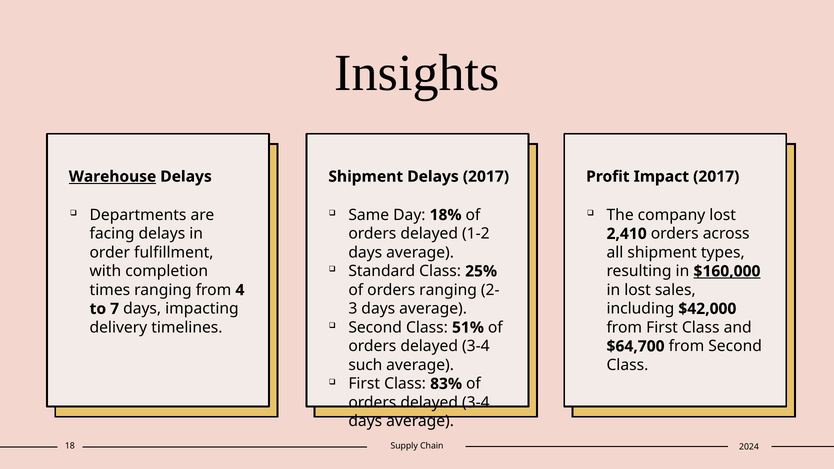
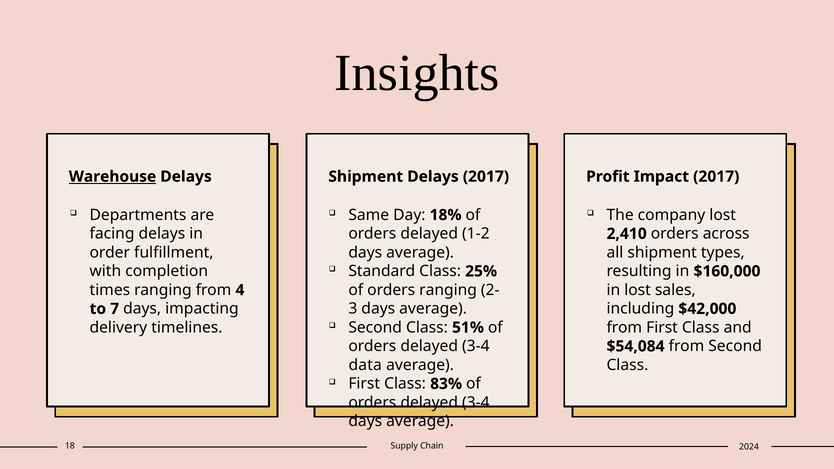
$160,000 underline: present -> none (727, 271)
$64,700: $64,700 -> $54,084 (636, 346)
such: such -> data (365, 365)
